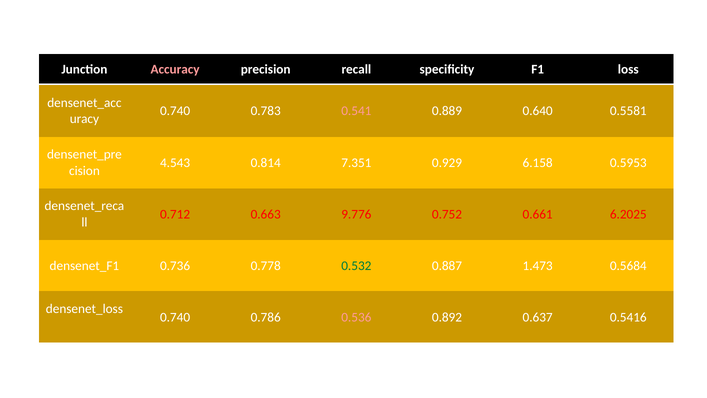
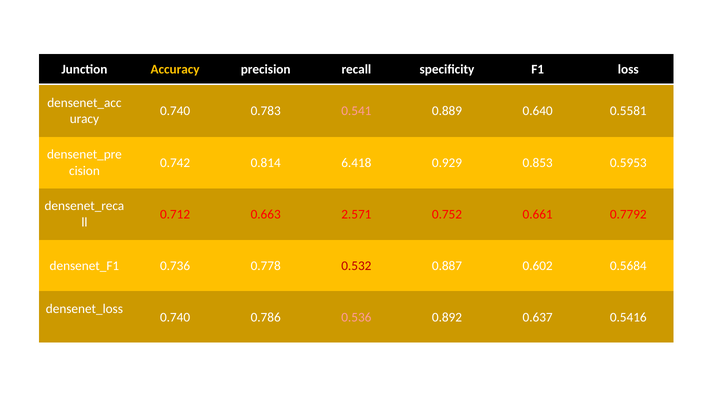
Accuracy colour: pink -> yellow (175, 69)
4.543: 4.543 -> 0.742 (175, 163)
7.351: 7.351 -> 6.418 (356, 163)
6.158: 6.158 -> 0.853 (538, 163)
9.776: 9.776 -> 2.571 (356, 214)
6.2025: 6.2025 -> 0.7792 (628, 214)
0.532 colour: green -> red (356, 265)
1.473: 1.473 -> 0.602 (538, 265)
